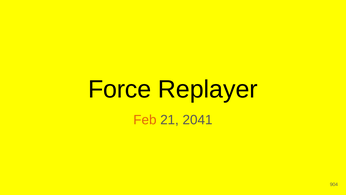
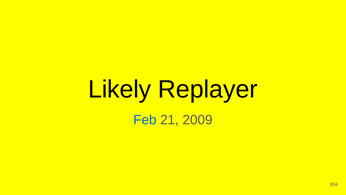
Force: Force -> Likely (120, 89)
Feb colour: orange -> blue (145, 120)
2041: 2041 -> 2009 (198, 120)
